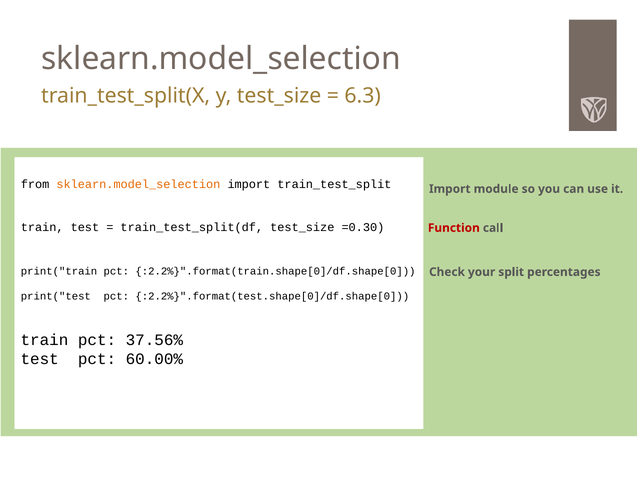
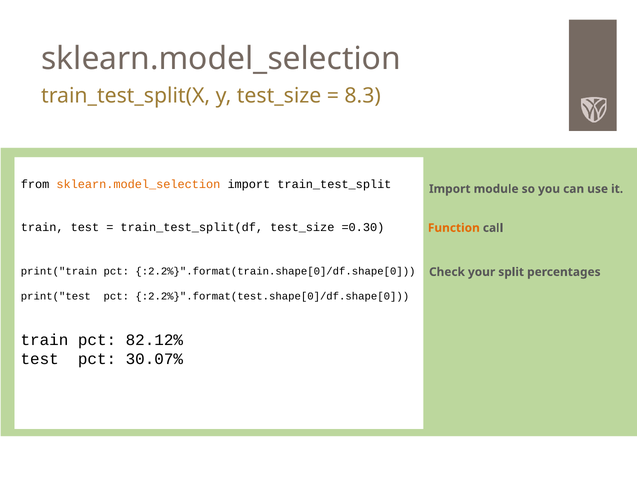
6.3: 6.3 -> 8.3 (363, 96)
Function colour: red -> orange (454, 228)
37.56%: 37.56% -> 82.12% (154, 340)
60.00%: 60.00% -> 30.07% (154, 359)
